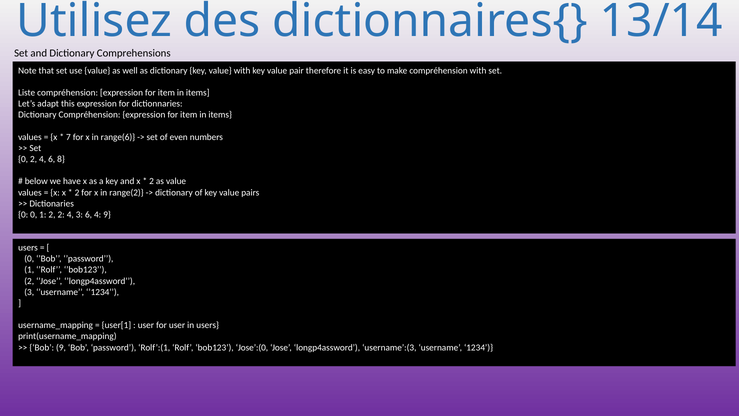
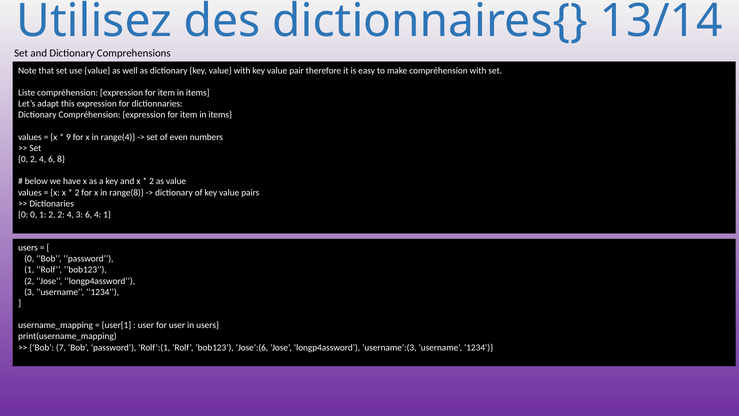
7: 7 -> 9 (68, 137)
range(6: range(6 -> range(4 (118, 137)
range(2: range(2 -> range(8 (126, 192)
4 9: 9 -> 1 (107, 215)
Bob 9: 9 -> 7 (61, 347)
Jose’:(0: Jose’:(0 -> Jose’:(6 (252, 347)
